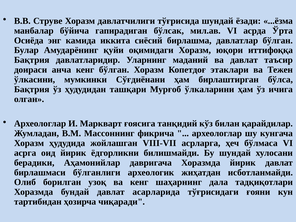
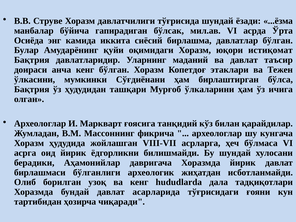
иттифоққа: иттифоққа -> истиқомат (270, 50)
шаҳарнинг: шаҳарнинг -> hududlarda (179, 182)
